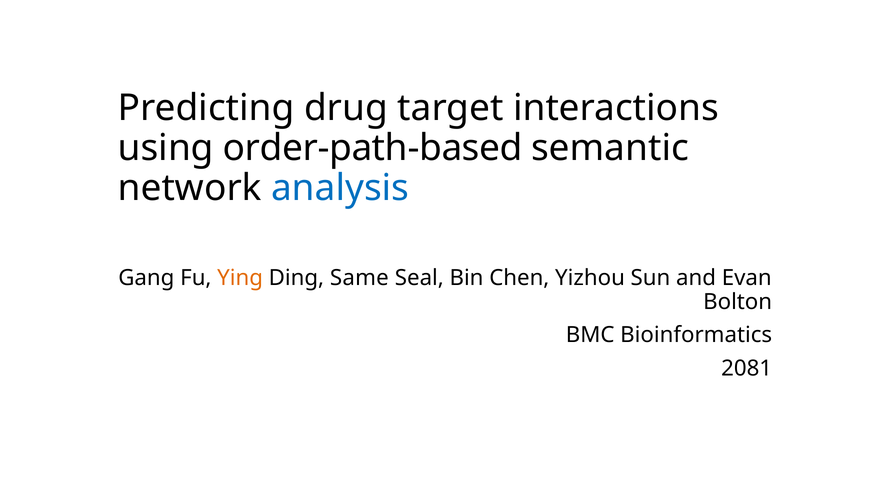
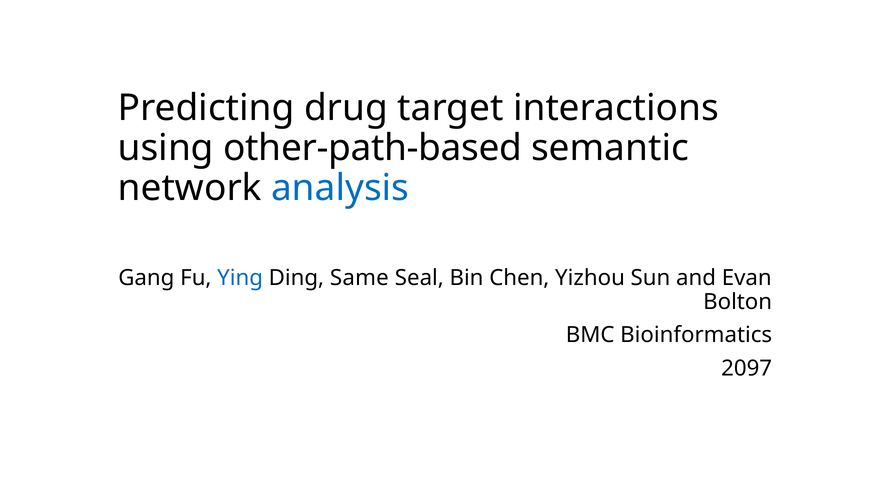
order-path-based: order-path-based -> other-path-based (373, 148)
Ying colour: orange -> blue (240, 278)
2081: 2081 -> 2097 (747, 369)
